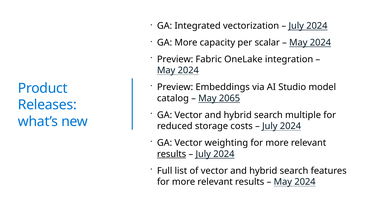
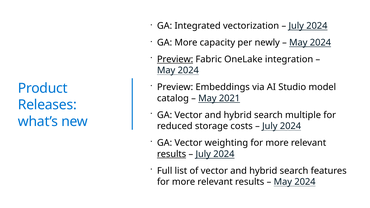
scalar: scalar -> newly (267, 43)
Preview underline: none -> present (175, 59)
2065: 2065 -> 2021 (230, 98)
